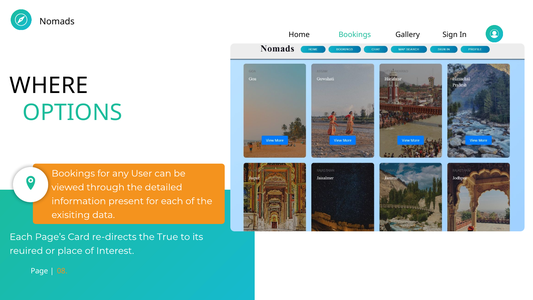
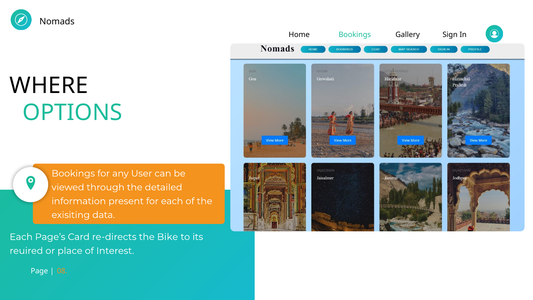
True: True -> Bike (168, 237)
